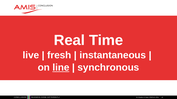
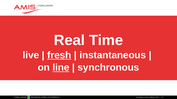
fresh underline: none -> present (59, 55)
